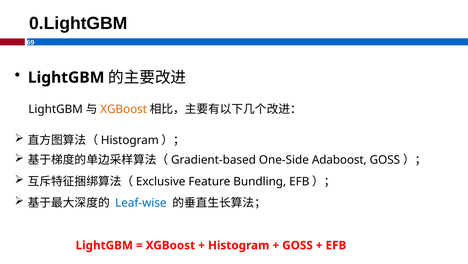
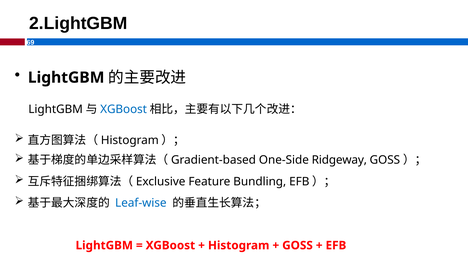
0.LightGBM: 0.LightGBM -> 2.LightGBM (78, 23)
XGBoost colour: orange -> blue (124, 109)
Adaboost: Adaboost -> Ridgeway (339, 160)
